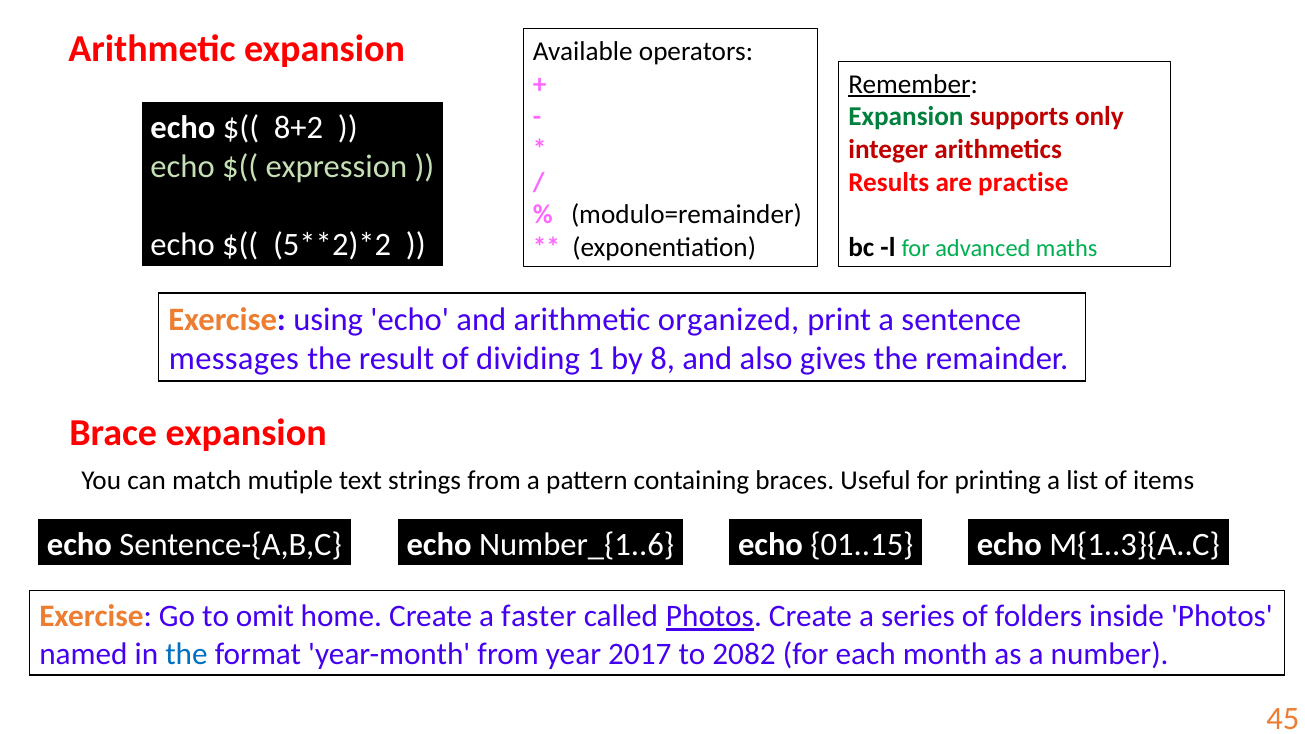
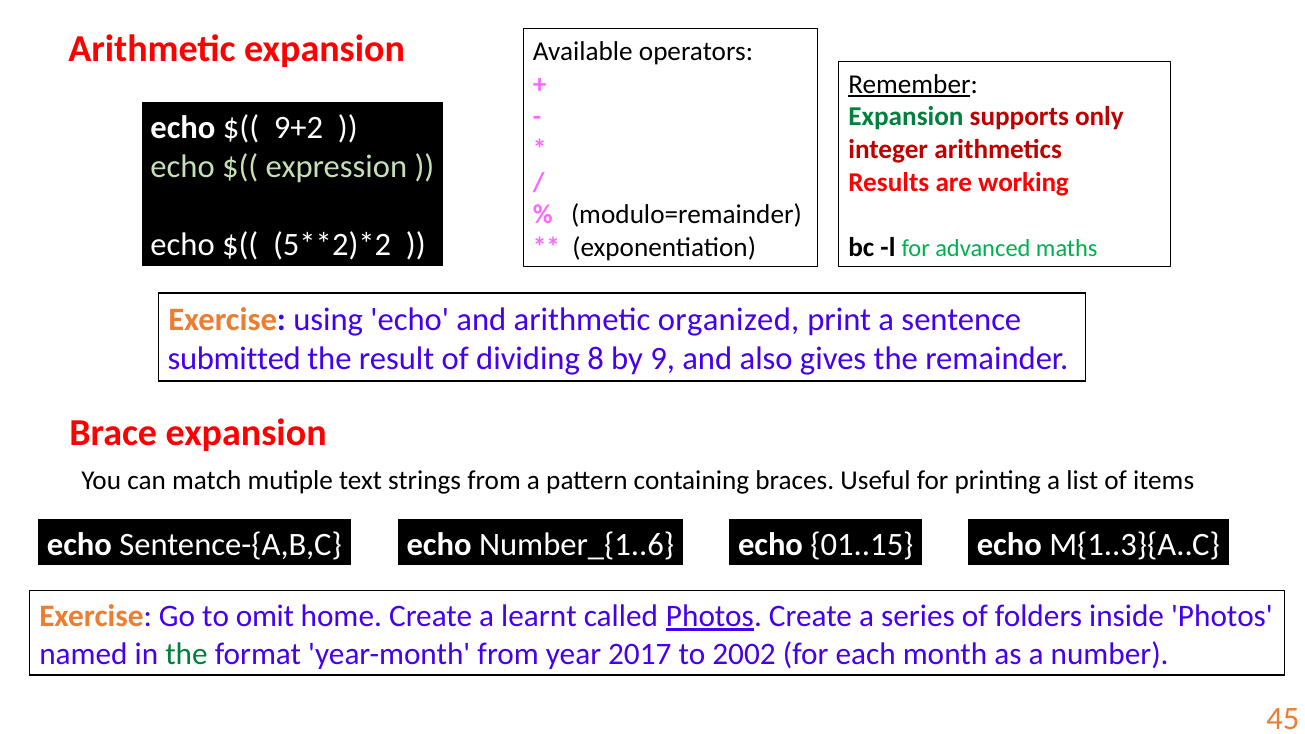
8+2: 8+2 -> 9+2 (299, 128)
practise: practise -> working (1024, 182)
messages: messages -> submitted (234, 359)
1: 1 -> 8 (596, 359)
8: 8 -> 9 (663, 359)
faster: faster -> learnt (539, 616)
the colour: blue -> green (186, 654)
2082: 2082 -> 2002 (744, 654)
